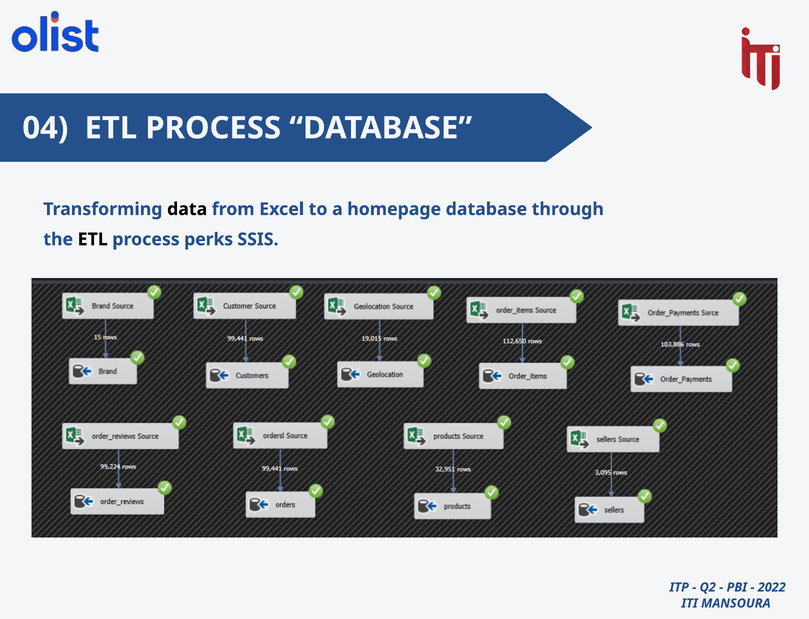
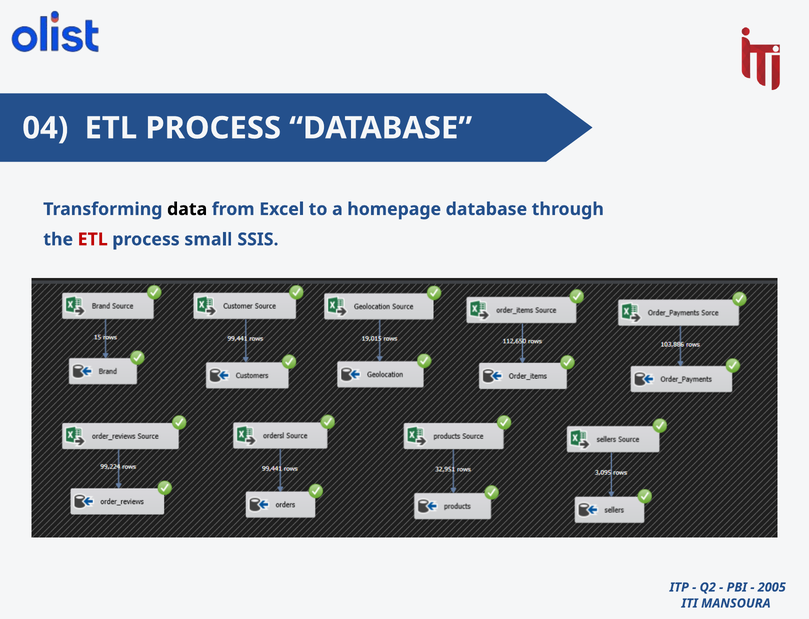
ETL colour: black -> red (93, 239)
perks: perks -> small (208, 239)
2022: 2022 -> 2005 (772, 587)
